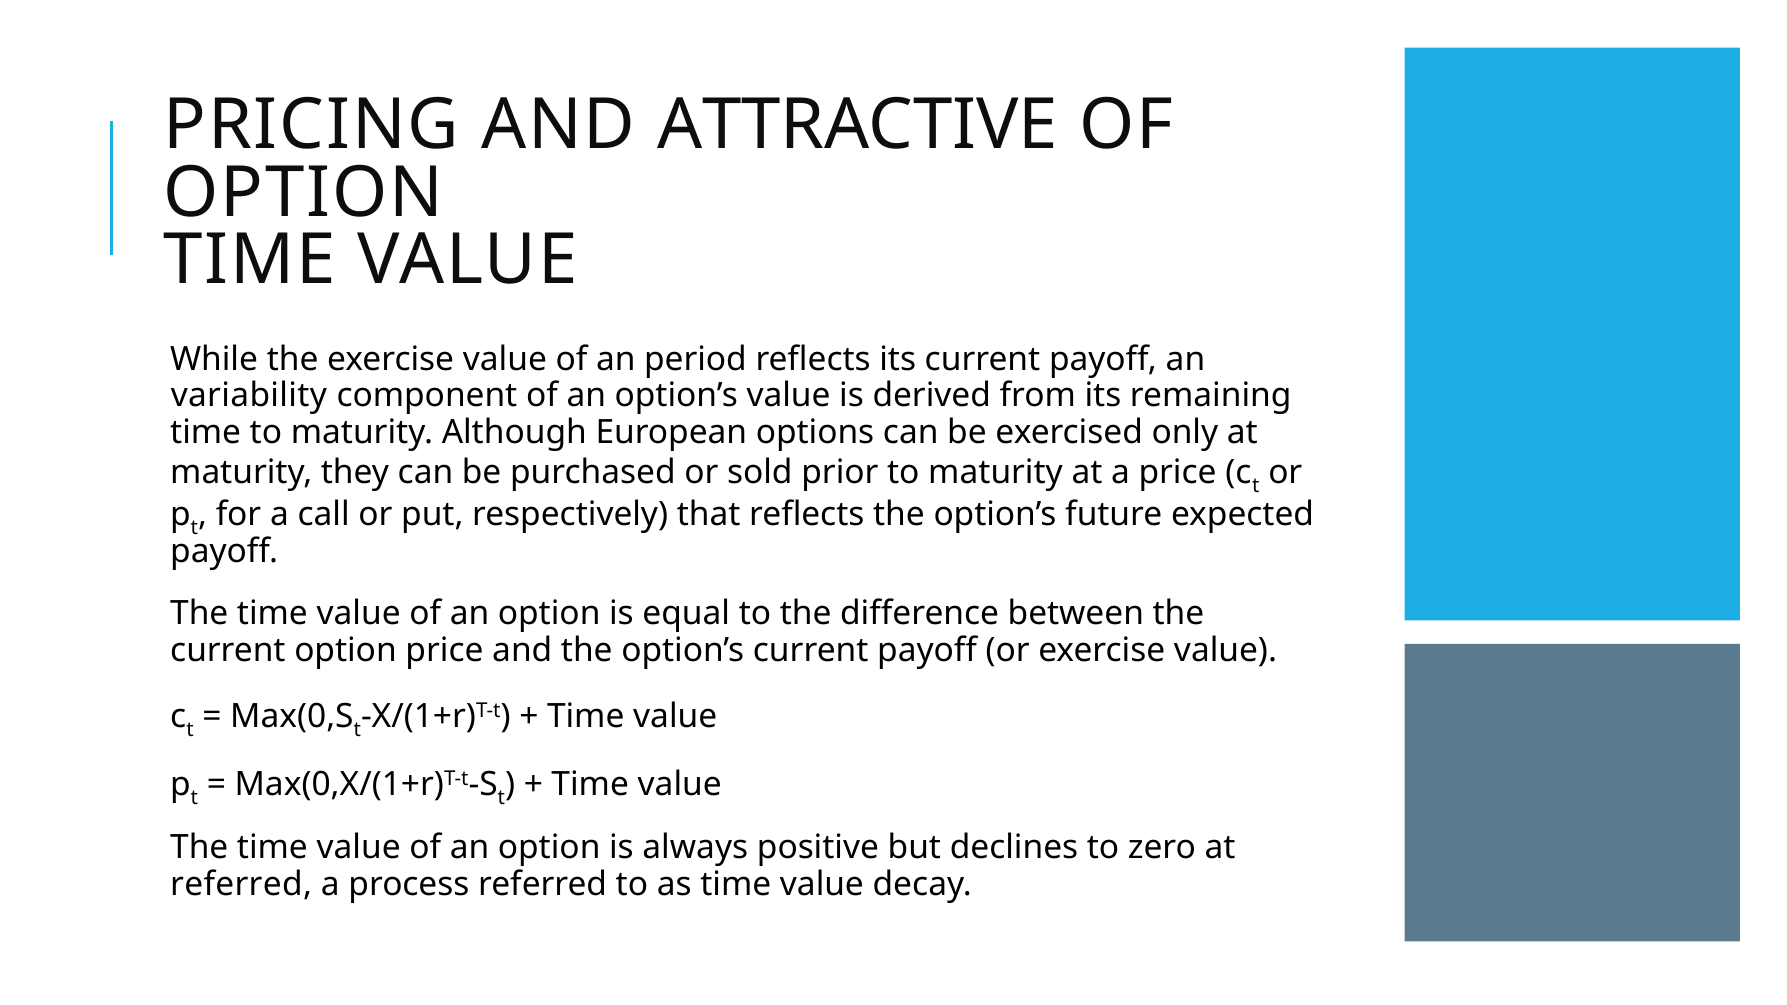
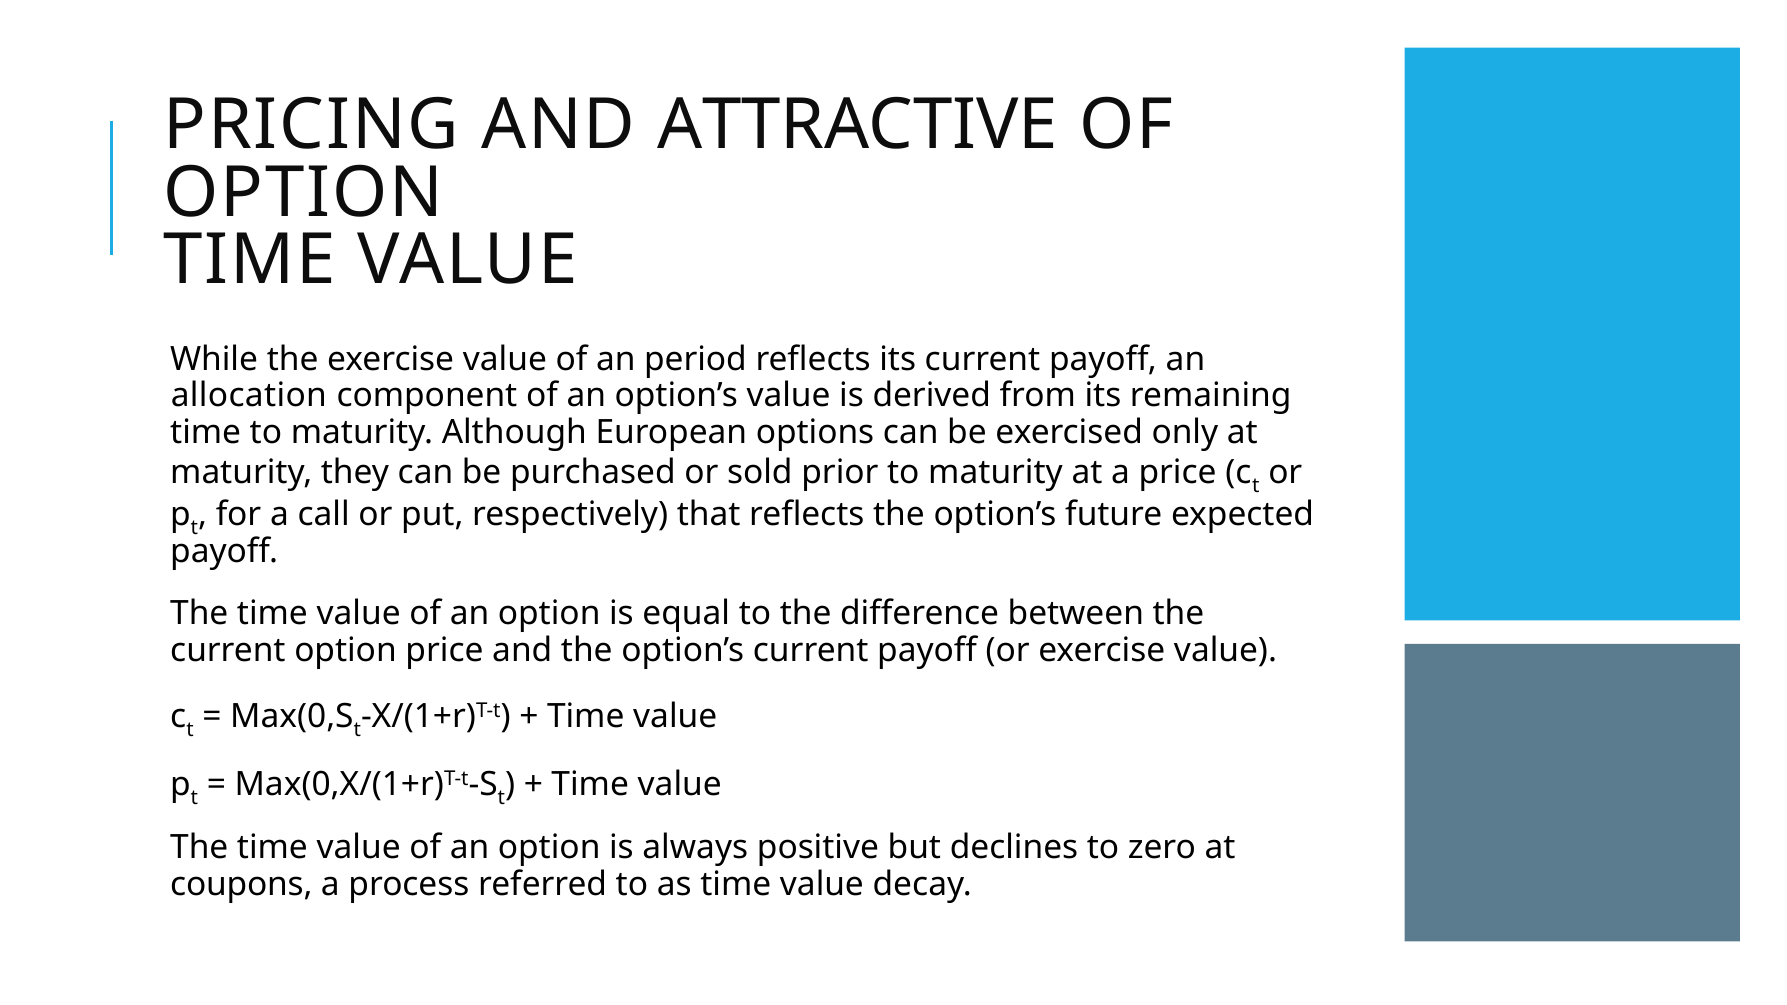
variability: variability -> allocation (249, 396)
referred: referred -> coupons (241, 884)
